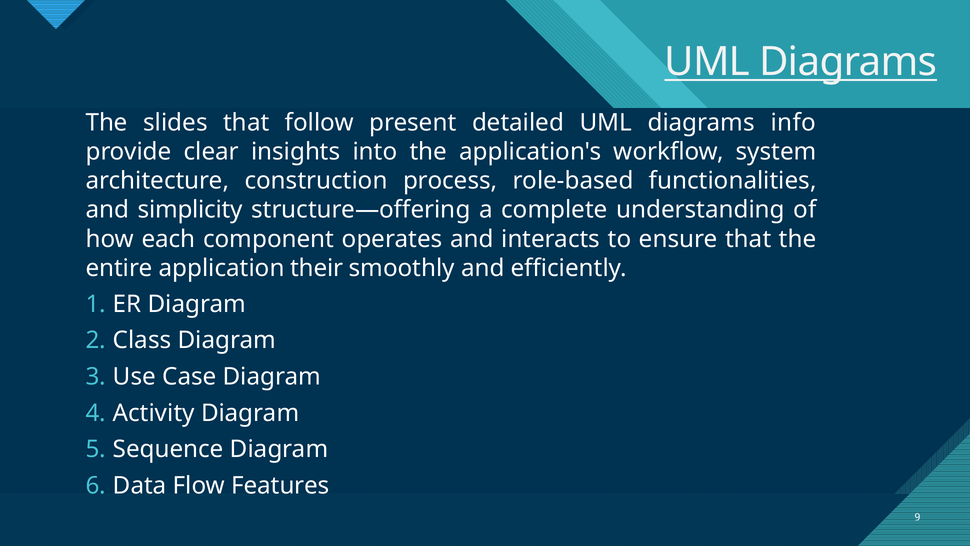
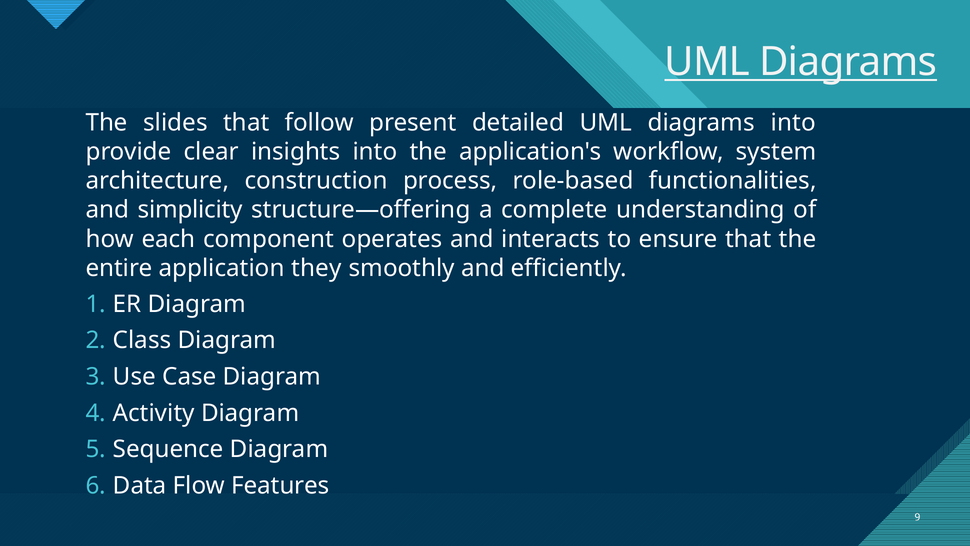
diagrams info: info -> into (793, 123)
their: their -> they (317, 268)
